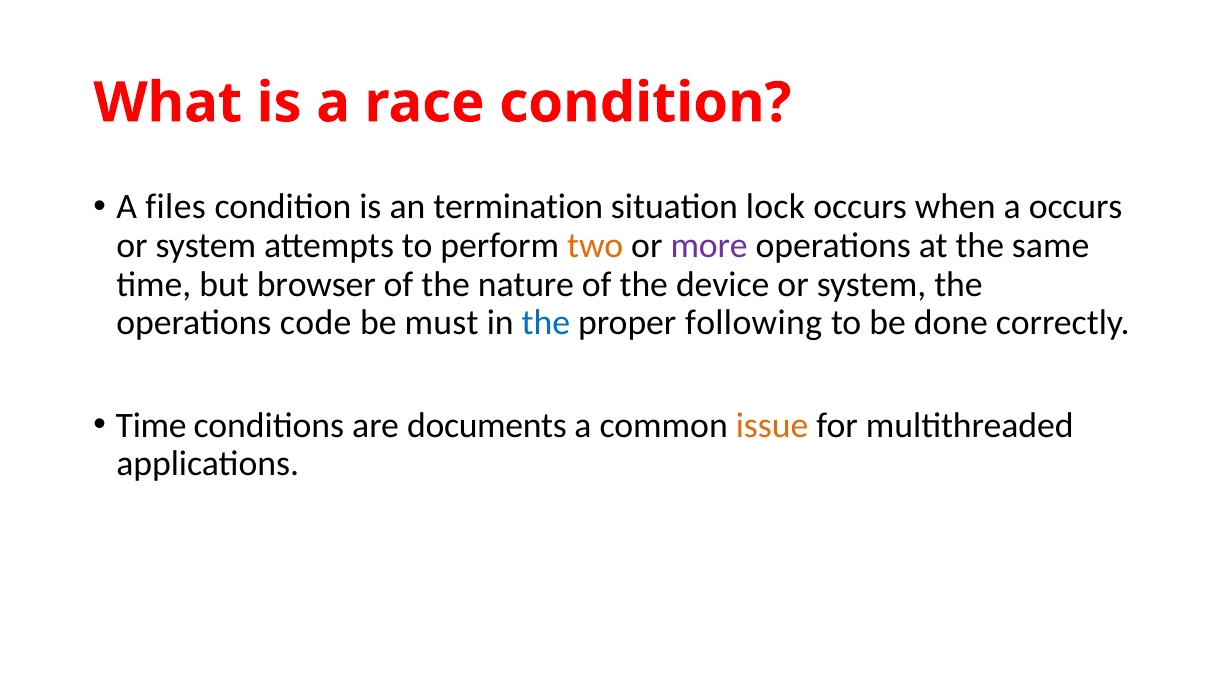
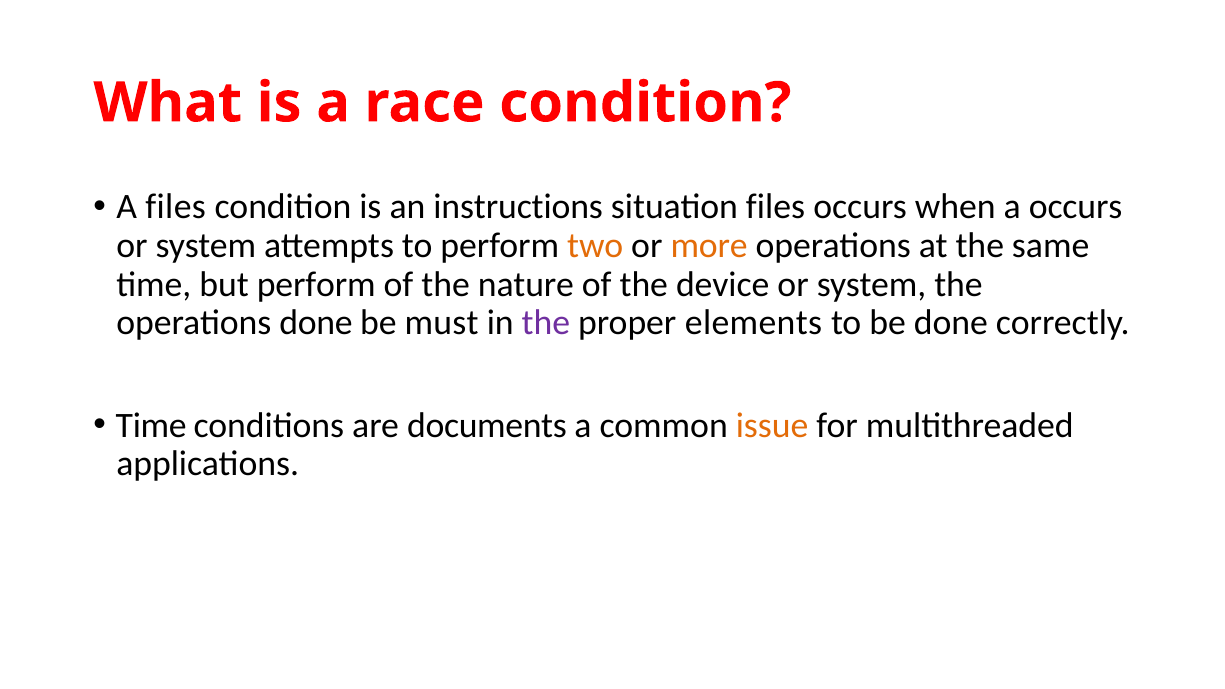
termination: termination -> instructions (518, 207)
situation lock: lock -> files (776, 207)
more colour: purple -> orange (709, 246)
but browser: browser -> perform (316, 284)
operations code: code -> done (316, 323)
the colour: blue -> purple (546, 323)
following: following -> elements (754, 323)
